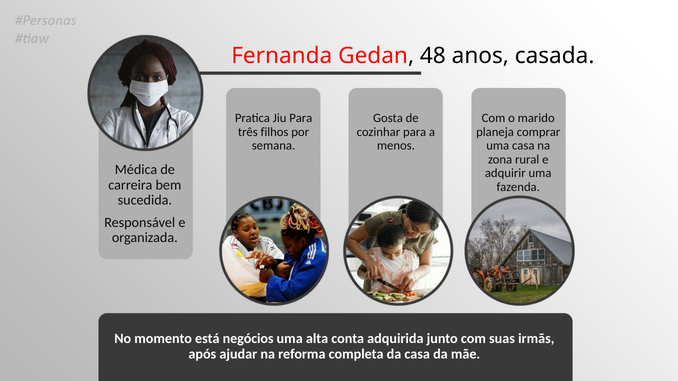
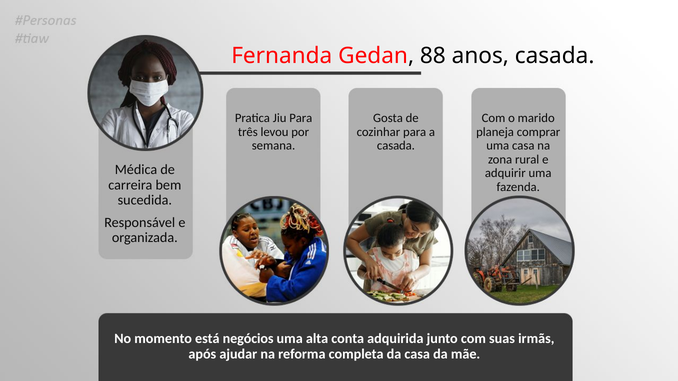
48: 48 -> 88 (433, 56)
filhos: filhos -> levou (275, 132)
menos: menos -> casada (396, 146)
